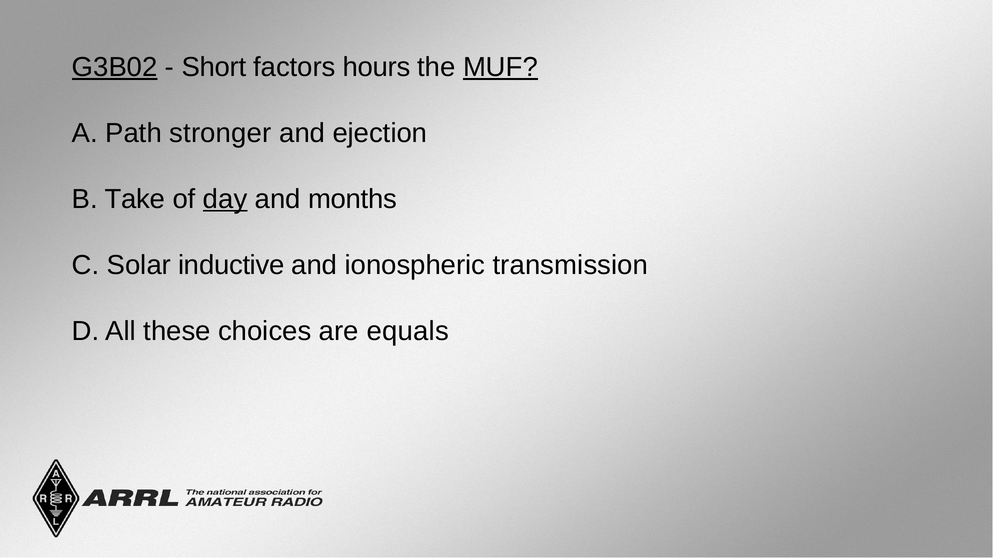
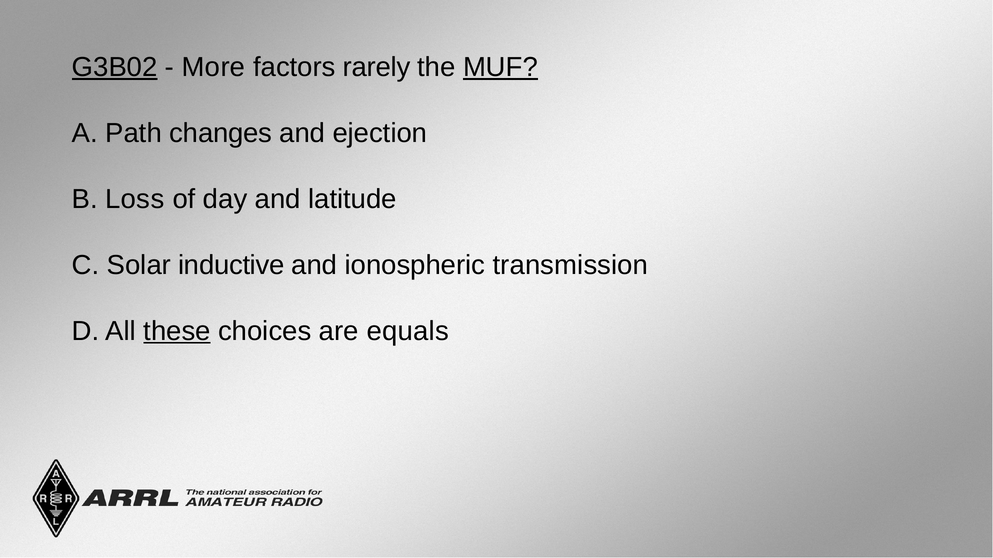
Short: Short -> More (214, 67)
hours: hours -> rarely (377, 67)
stronger: stronger -> changes (221, 133)
Take: Take -> Loss (135, 199)
day underline: present -> none (225, 199)
months: months -> latitude (352, 199)
these underline: none -> present (177, 331)
